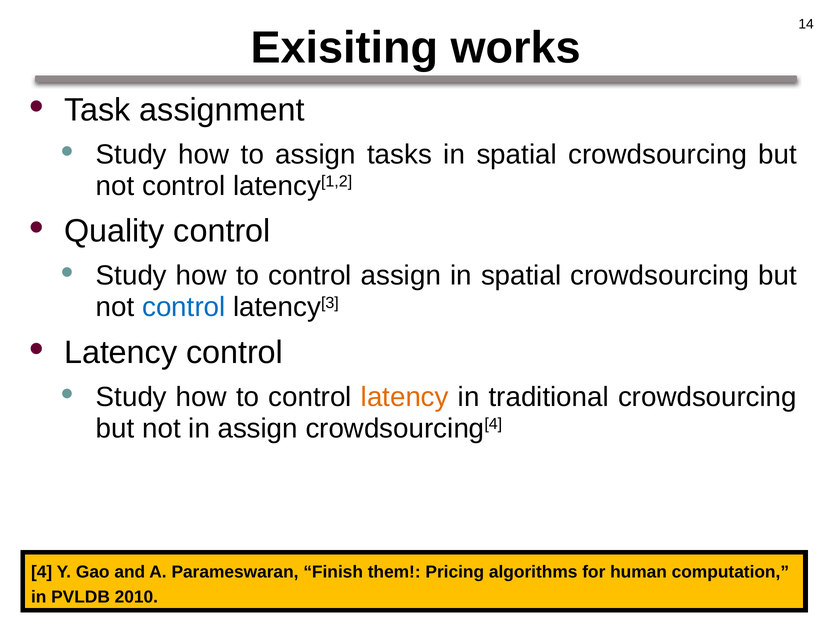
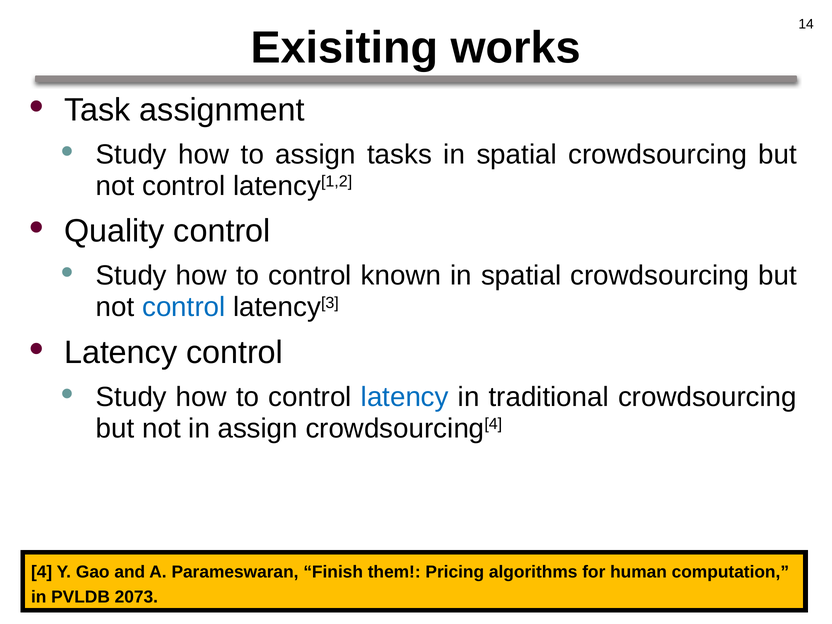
control assign: assign -> known (401, 276)
latency colour: orange -> blue (405, 397)
2010: 2010 -> 2073 (136, 597)
